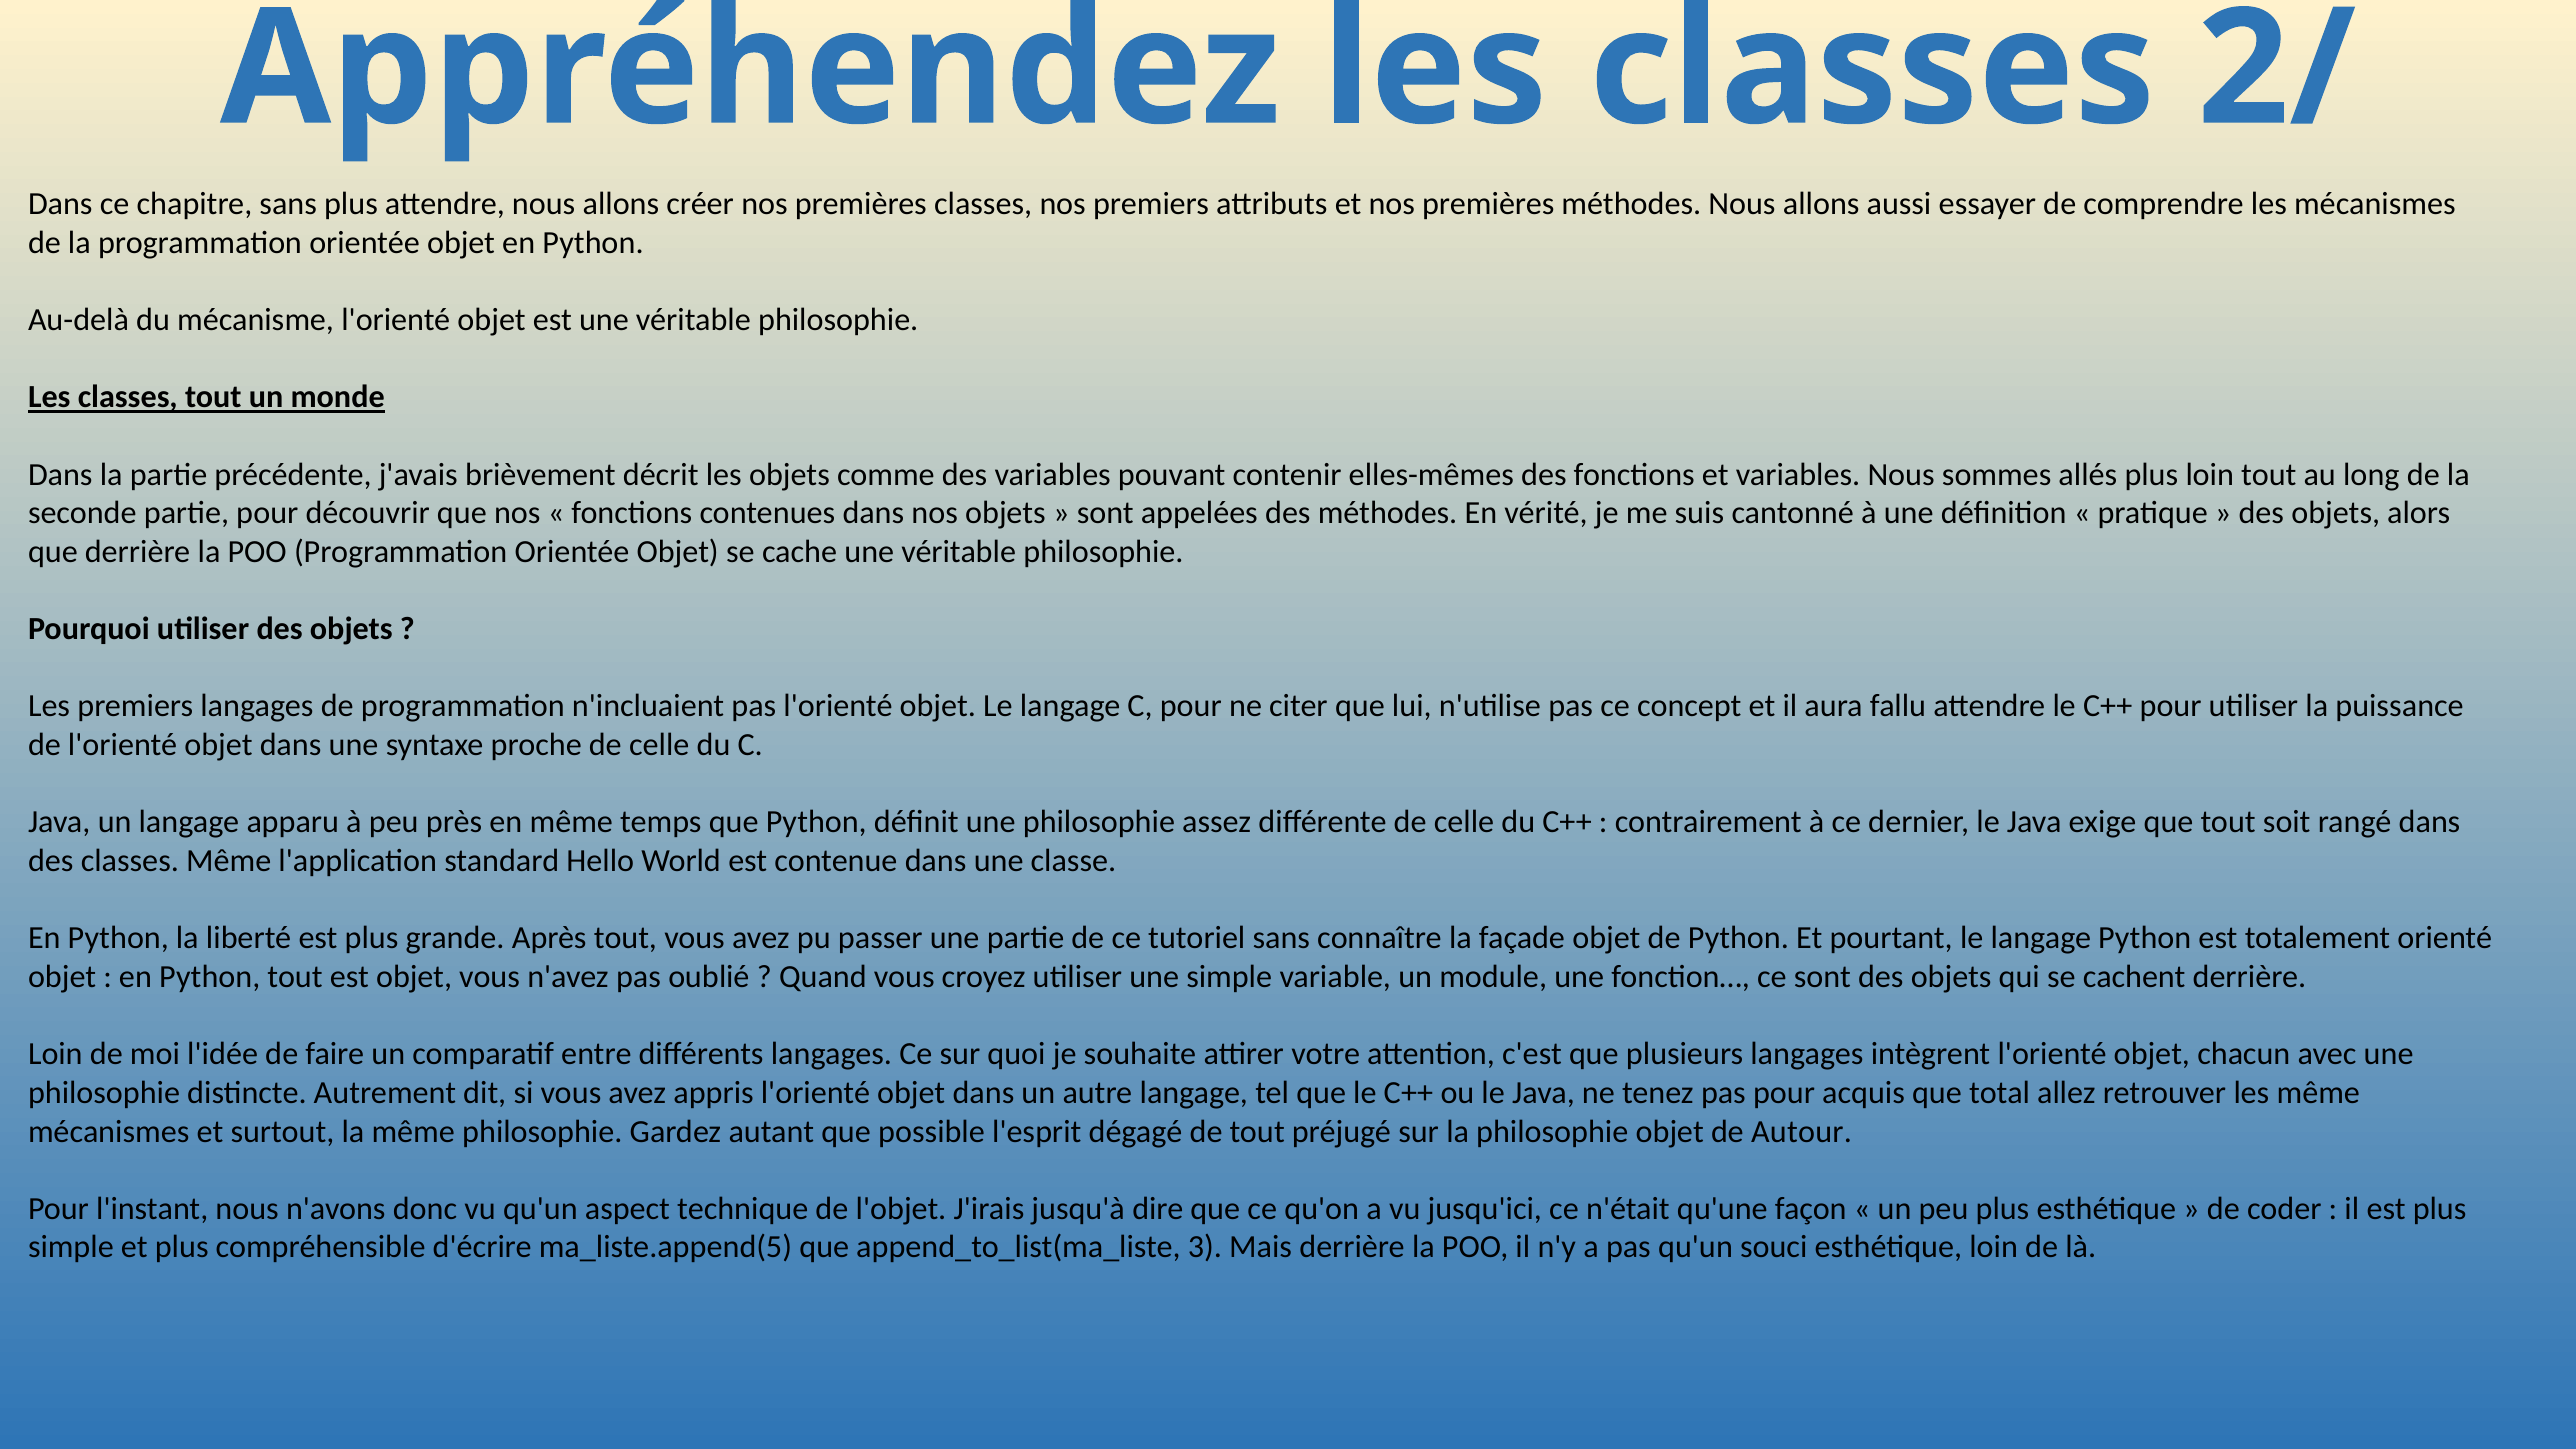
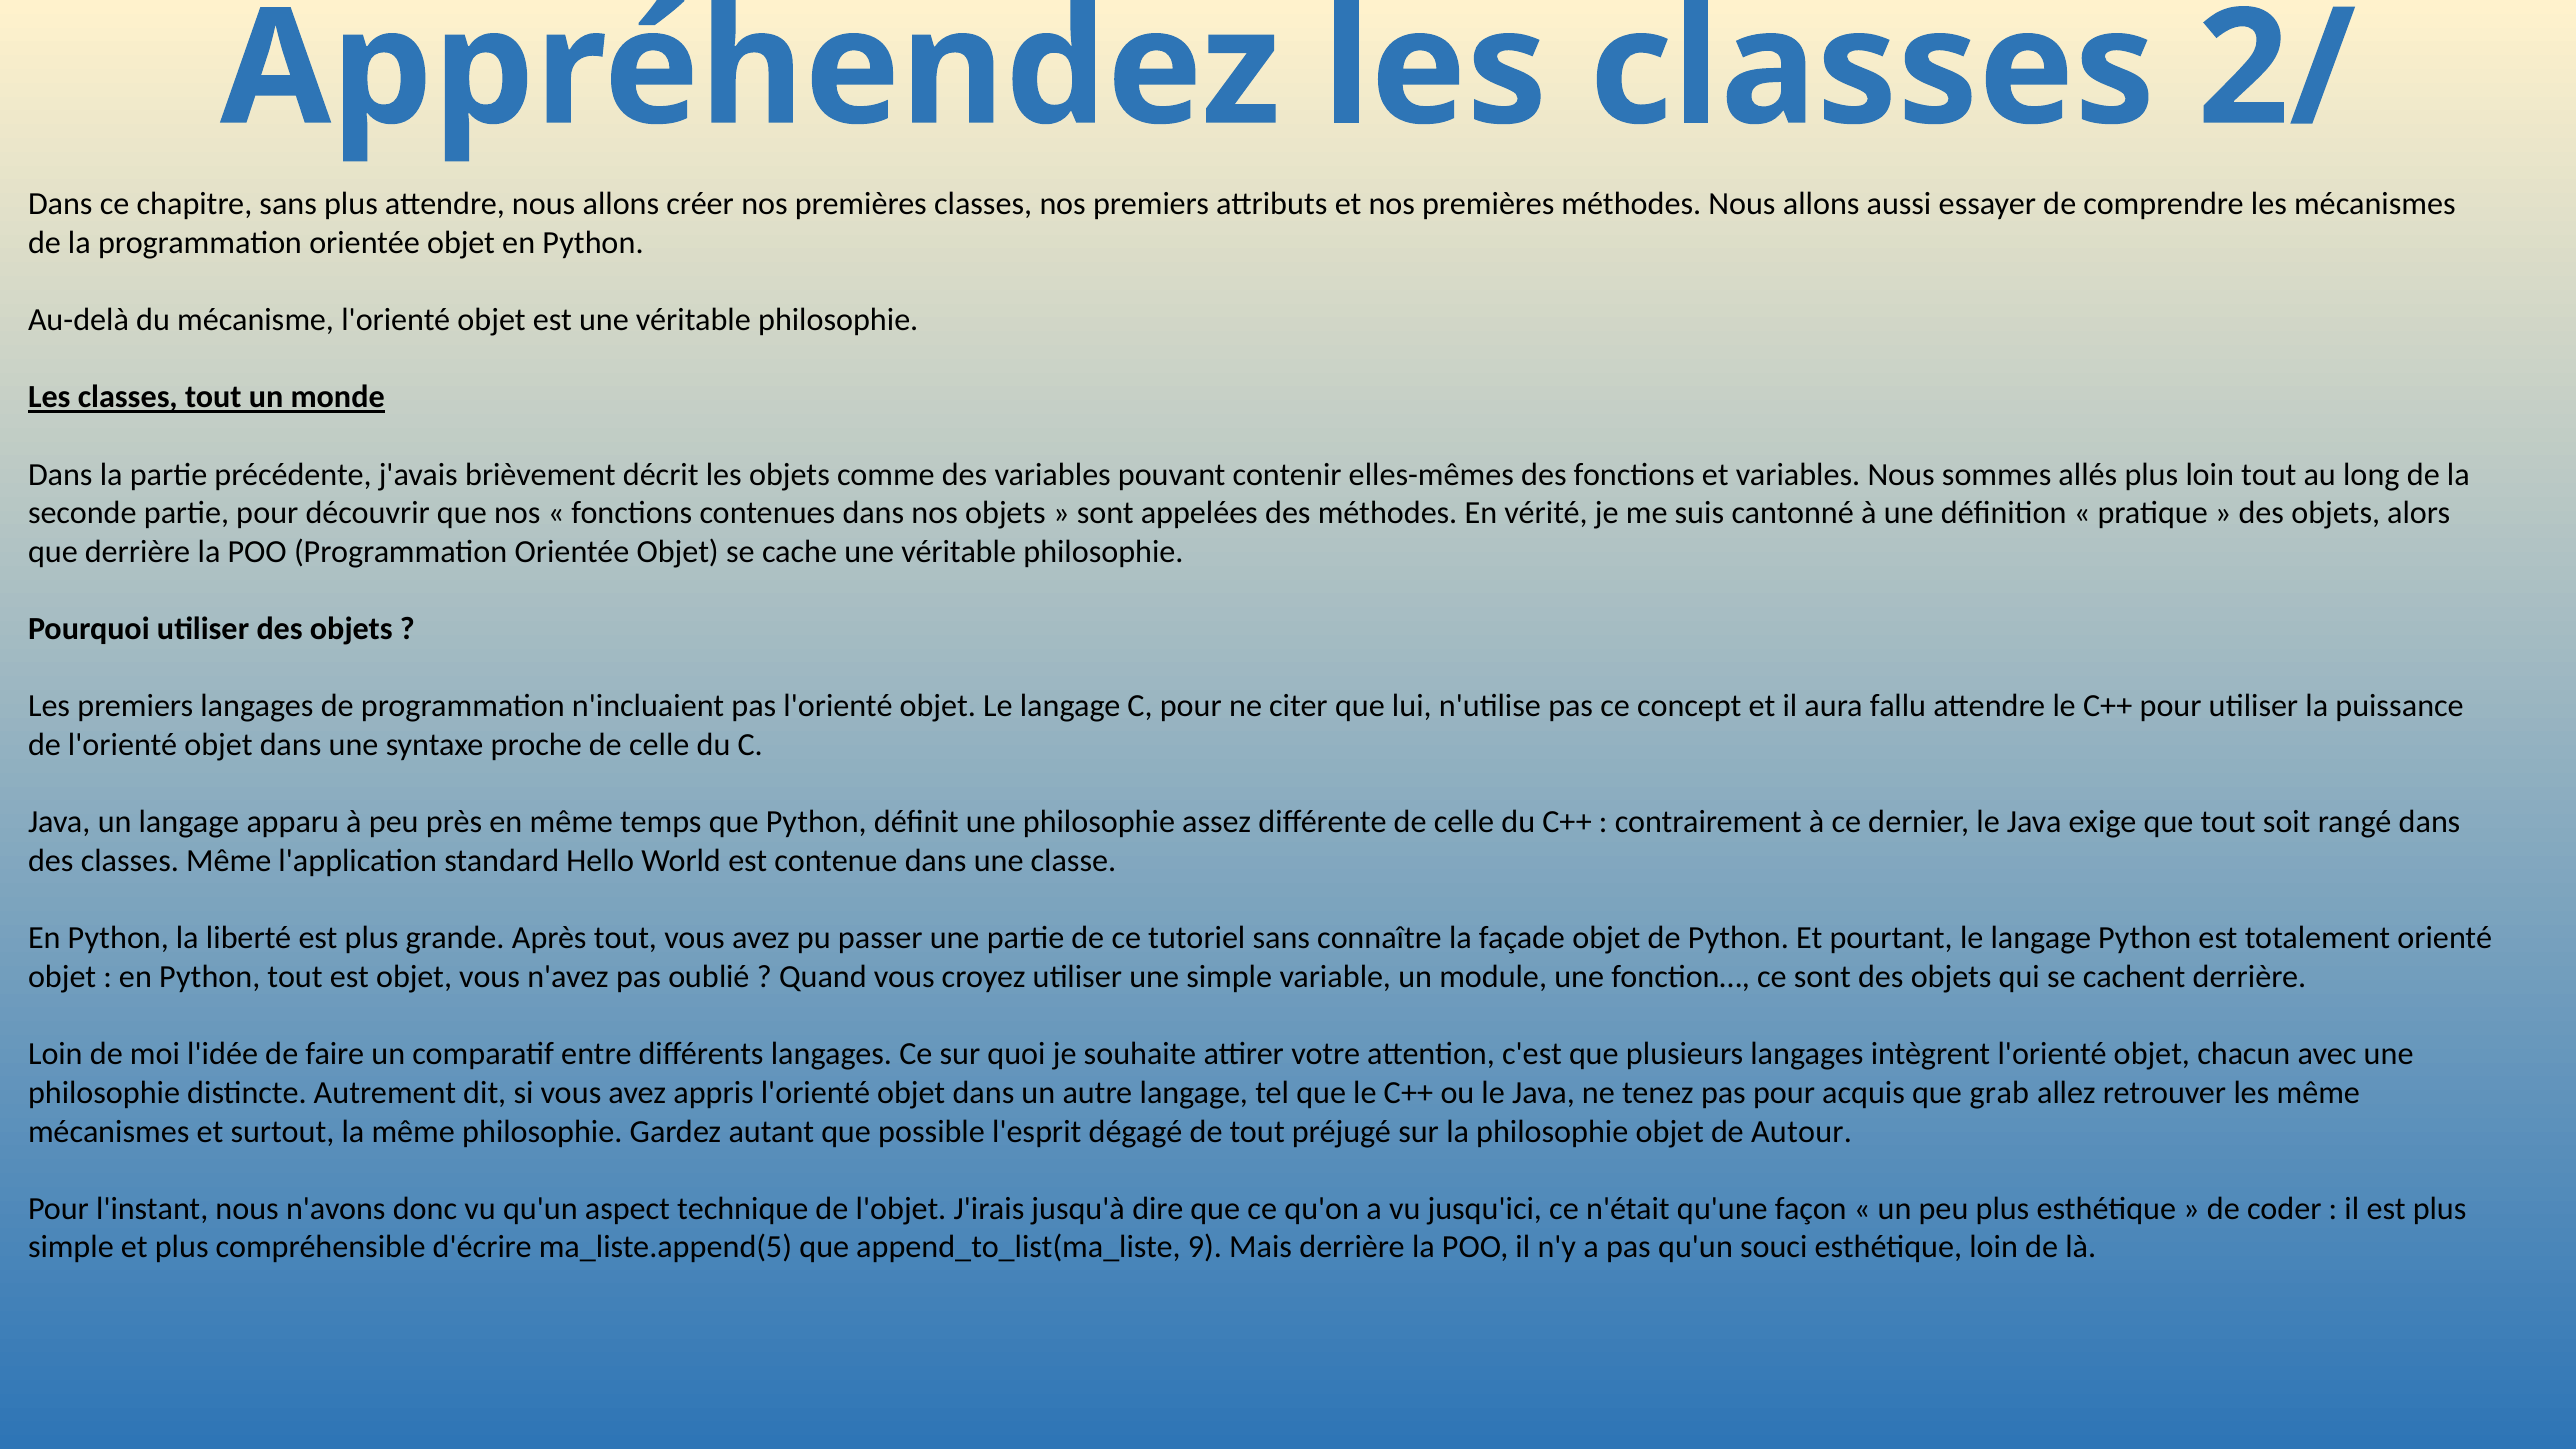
total: total -> grab (1999, 1093)
3: 3 -> 9 (1205, 1247)
